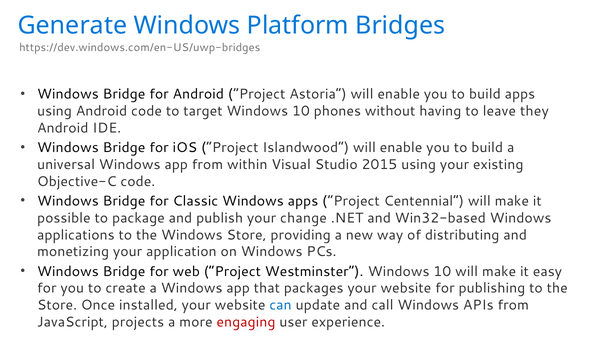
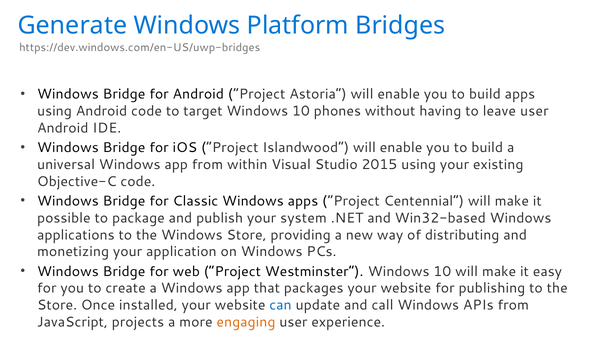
leave they: they -> user (534, 111)
change: change -> system (304, 218)
engaging colour: red -> orange (246, 322)
